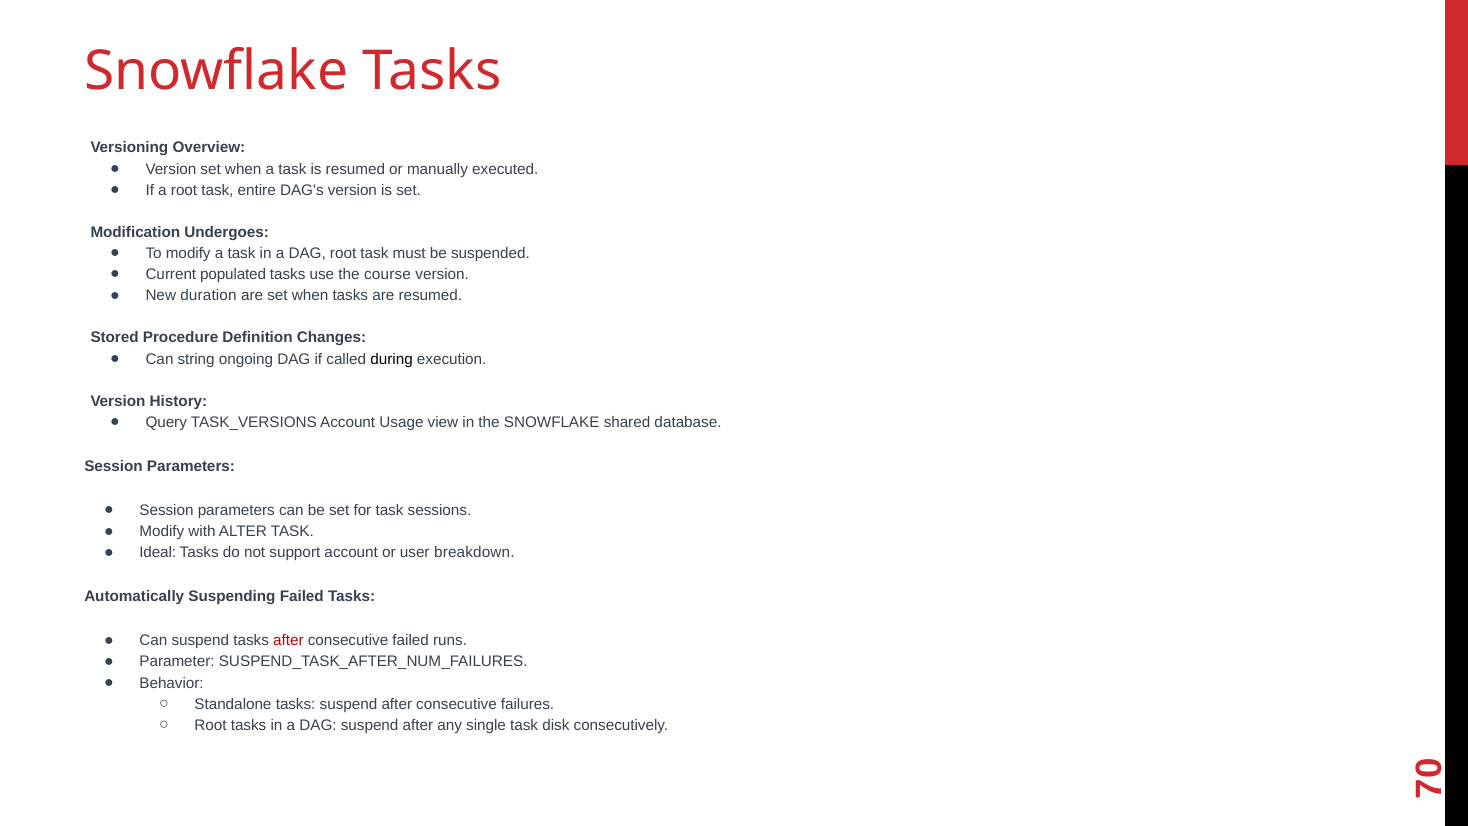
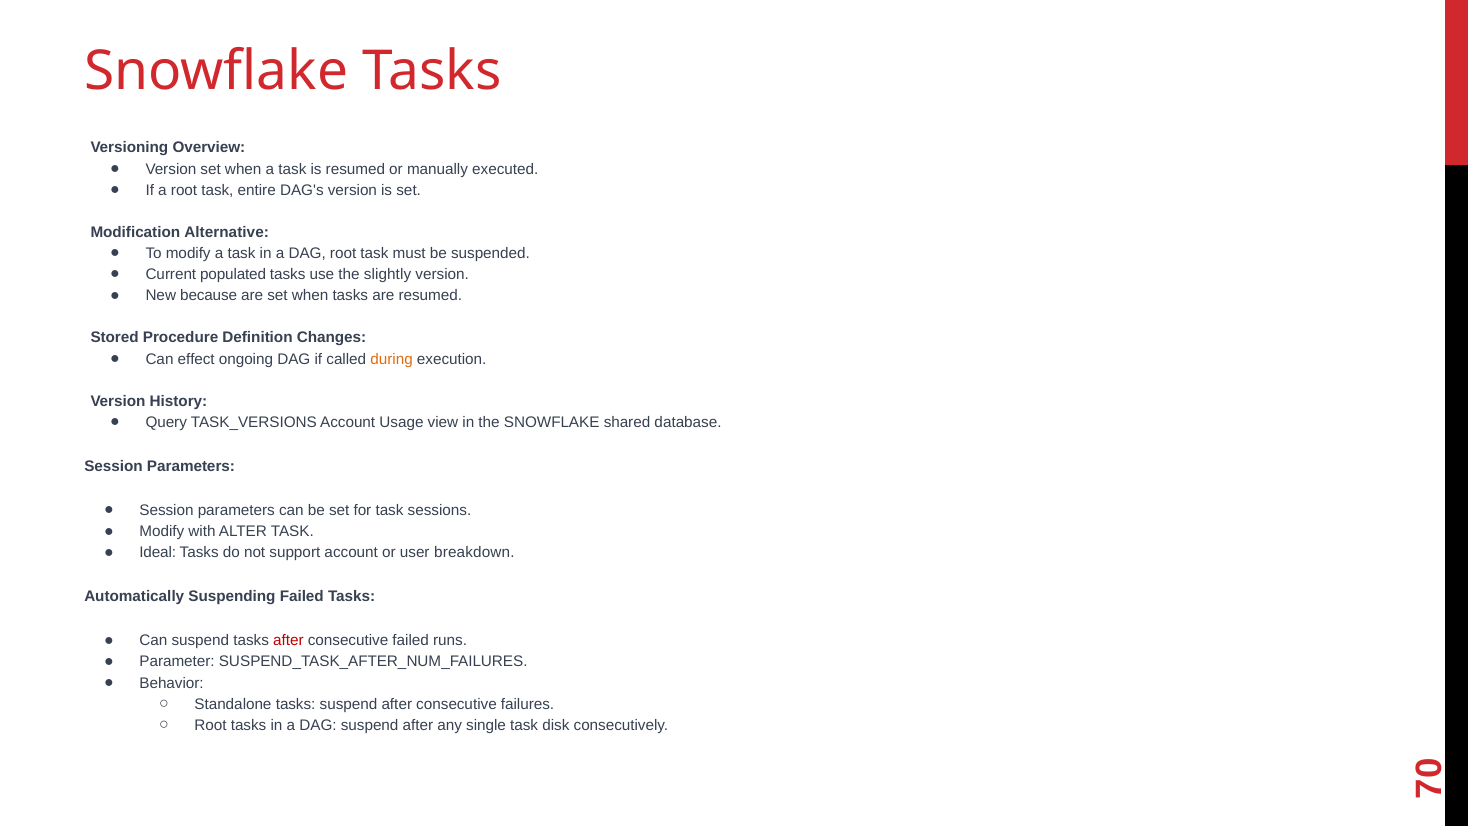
Undergoes: Undergoes -> Alternative (227, 232)
course: course -> slightly (388, 274)
duration: duration -> because (209, 296)
string: string -> effect (196, 359)
during colour: black -> orange (392, 359)
